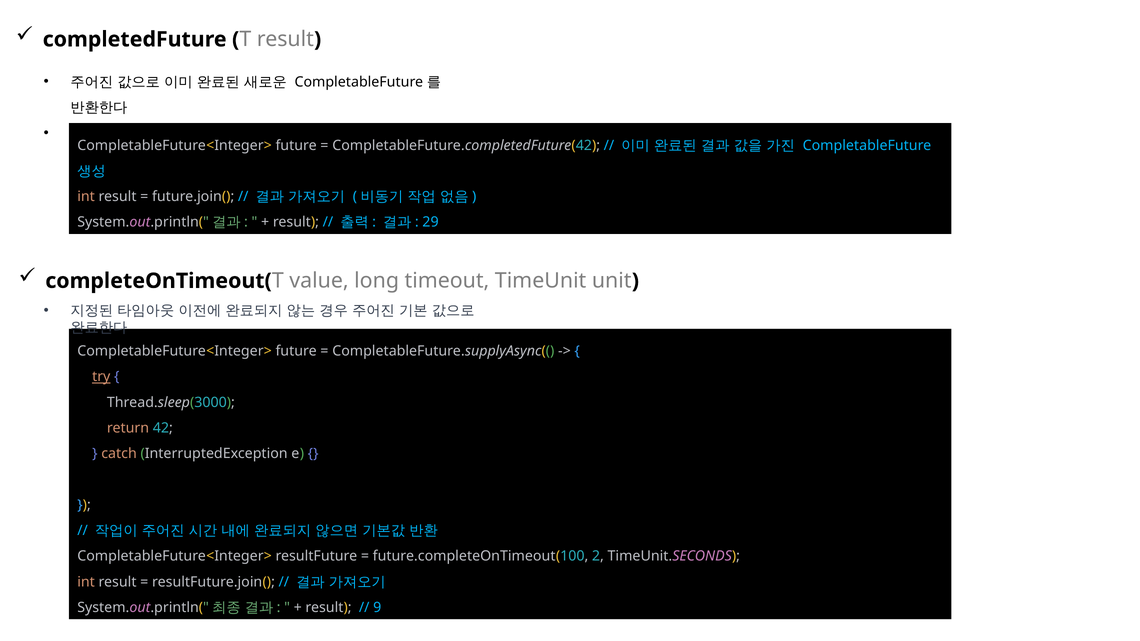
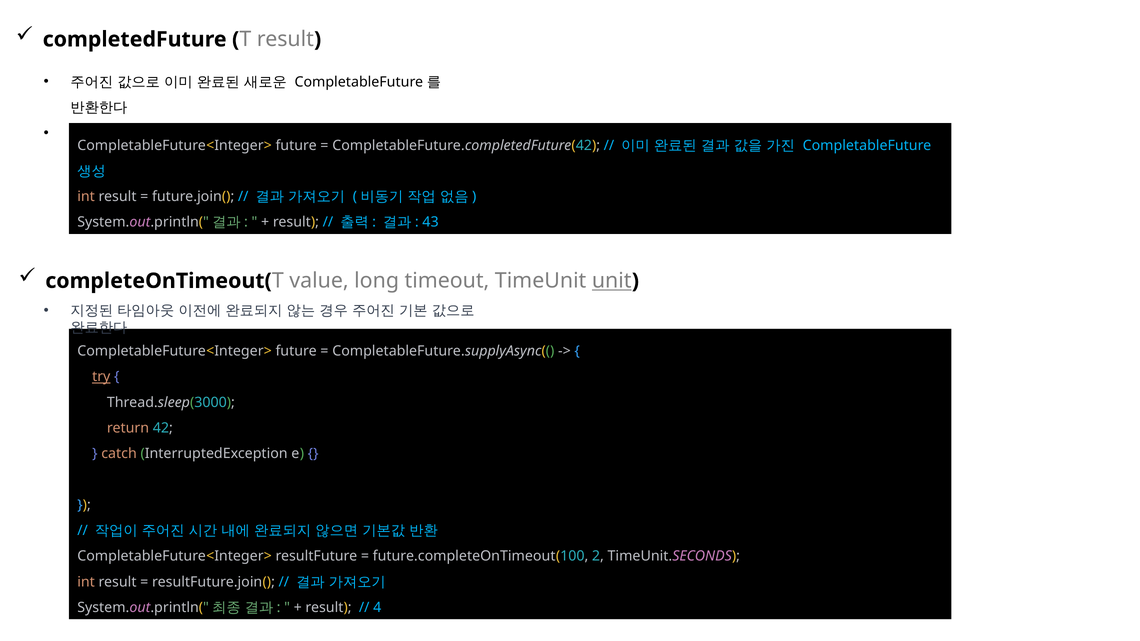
29: 29 -> 43 (430, 222)
unit underline: none -> present (612, 281)
9: 9 -> 4 (377, 608)
